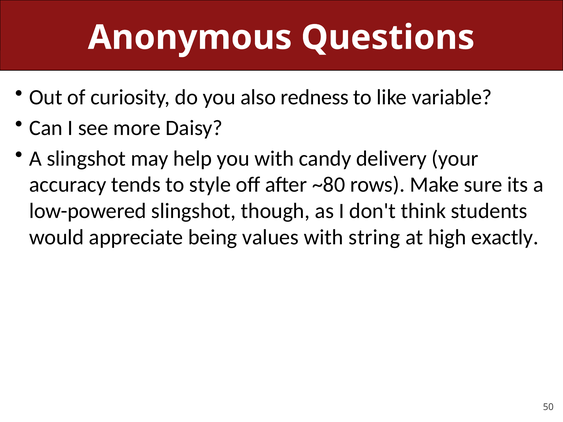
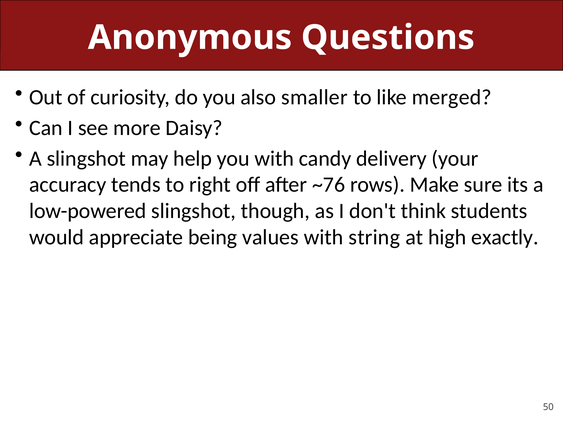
redness: redness -> smaller (314, 97)
variable: variable -> merged (452, 97)
style: style -> right (210, 185)
~80: ~80 -> ~76 (329, 185)
